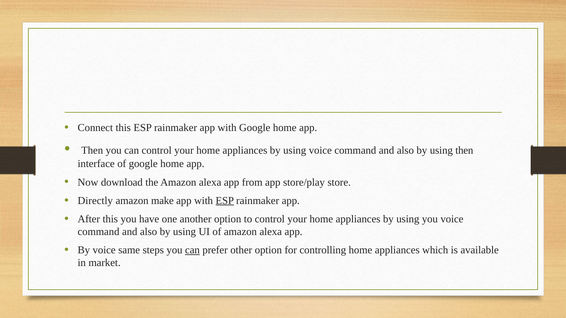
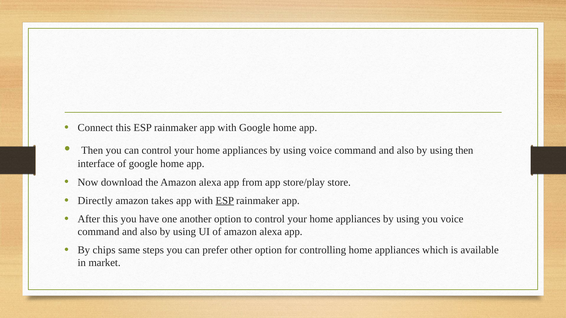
make: make -> takes (162, 201)
By voice: voice -> chips (104, 250)
can underline: present -> none (192, 250)
